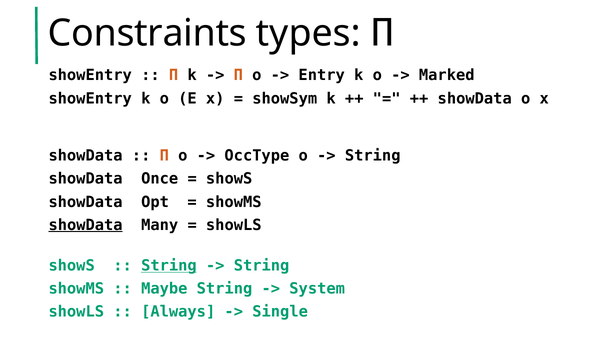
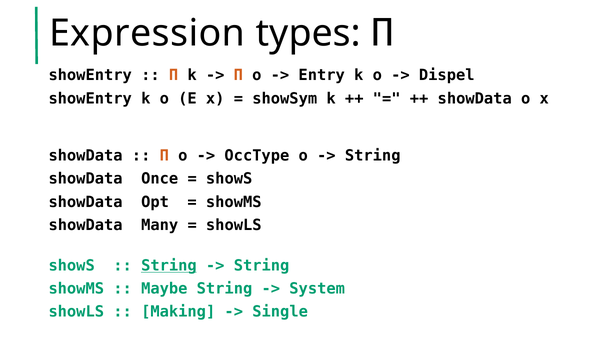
Constraints: Constraints -> Expression (147, 33)
Marked: Marked -> Dispel (447, 75)
showData underline: present -> none (86, 225)
Always: Always -> Making (178, 311)
